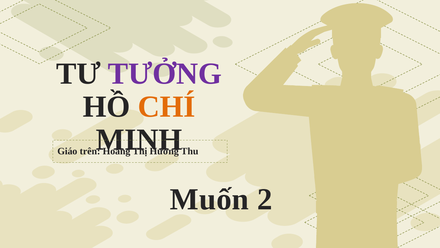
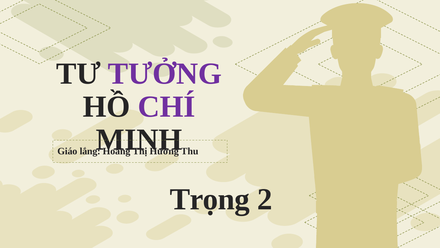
CHÍ colour: orange -> purple (167, 106)
trên: trên -> lắng (90, 151)
Muốn: Muốn -> Trọng (210, 199)
